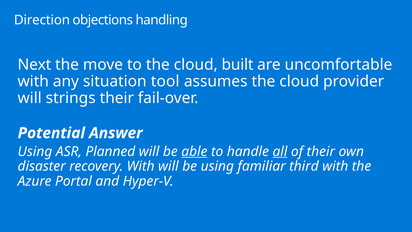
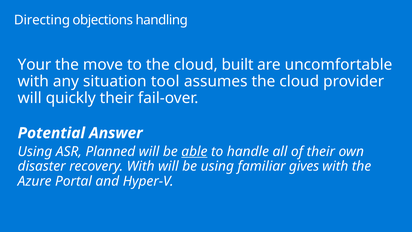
Direction: Direction -> Directing (42, 20)
Next: Next -> Your (34, 65)
strings: strings -> quickly (71, 98)
all underline: present -> none (280, 151)
third: third -> gives (304, 166)
